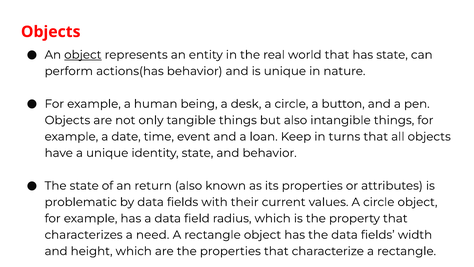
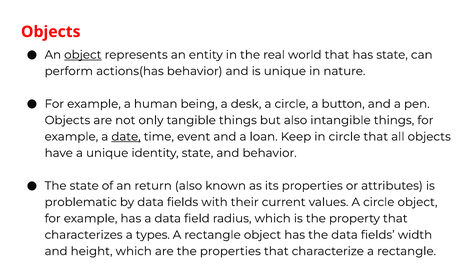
date underline: none -> present (126, 136)
in turns: turns -> circle (344, 136)
need: need -> types (153, 235)
